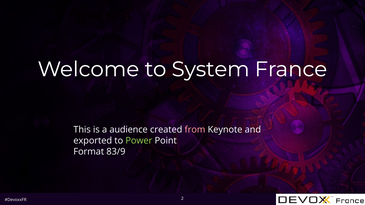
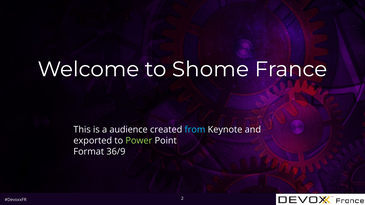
System: System -> Shome (210, 69)
from colour: pink -> light blue (195, 130)
83/9: 83/9 -> 36/9 (116, 152)
